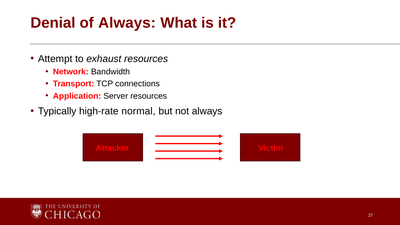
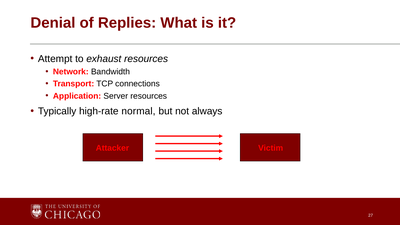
of Always: Always -> Replies (127, 23)
